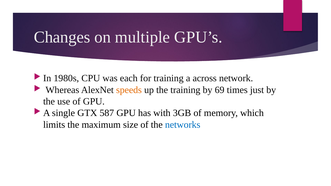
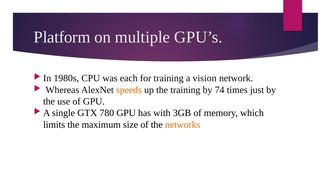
Changes: Changes -> Platform (62, 37)
across: across -> vision (205, 78)
69: 69 -> 74 (220, 90)
587: 587 -> 780 (107, 113)
networks colour: blue -> orange (183, 125)
